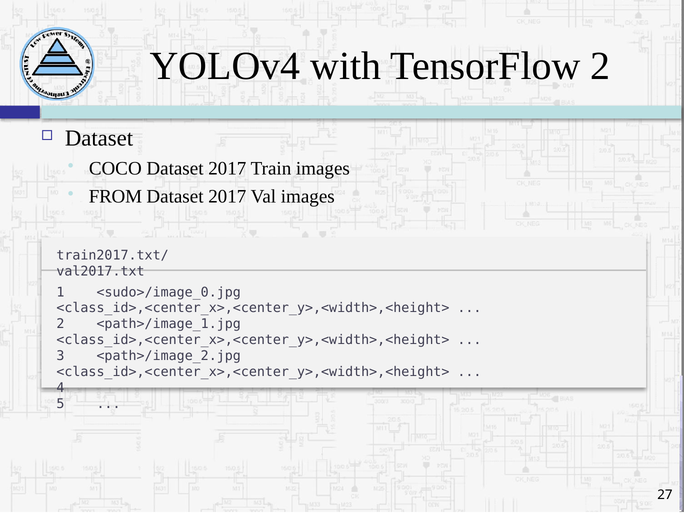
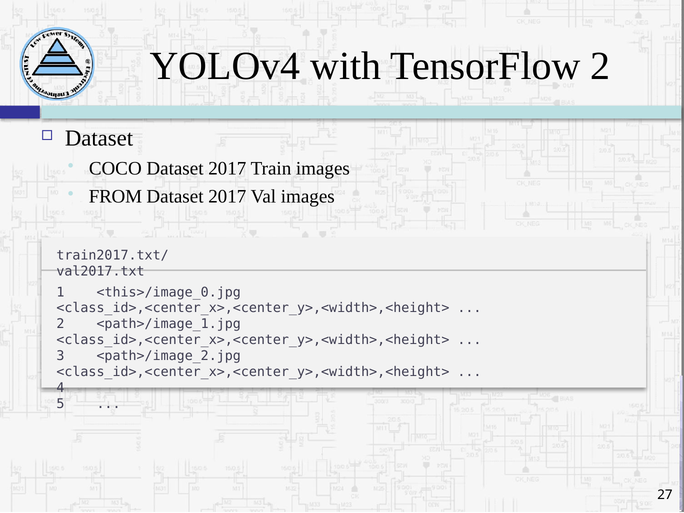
<sudo>/image_0.jpg: <sudo>/image_0.jpg -> <this>/image_0.jpg (169, 292)
